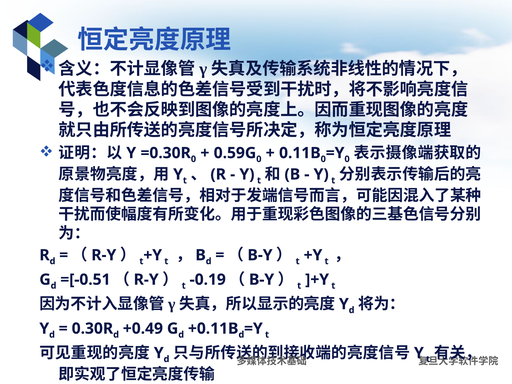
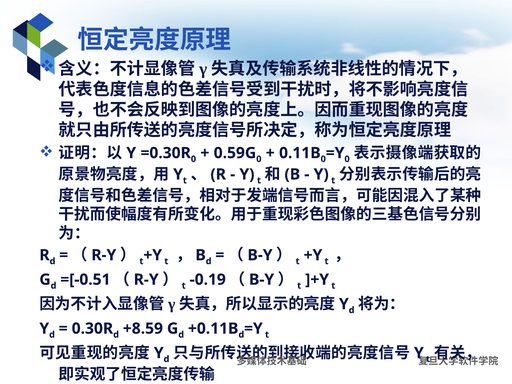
+0.49: +0.49 -> +8.59 (143, 329)
